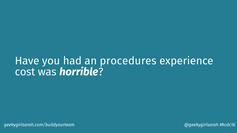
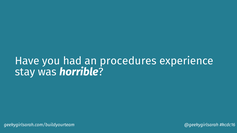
cost: cost -> stay (25, 72)
